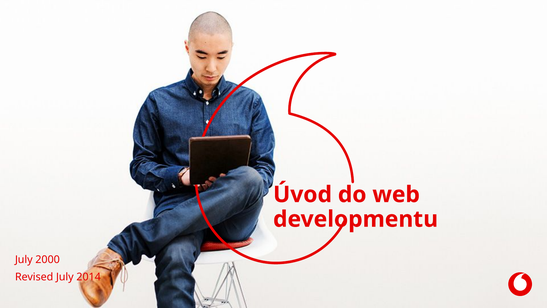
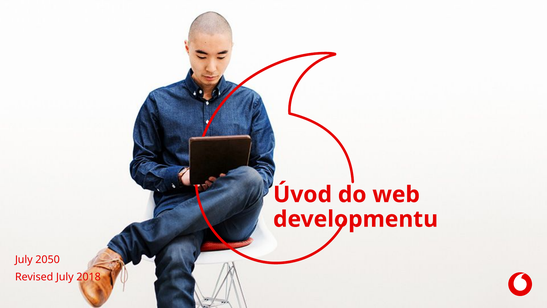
2000: 2000 -> 2050 (48, 259)
2014: 2014 -> 2018 (89, 277)
